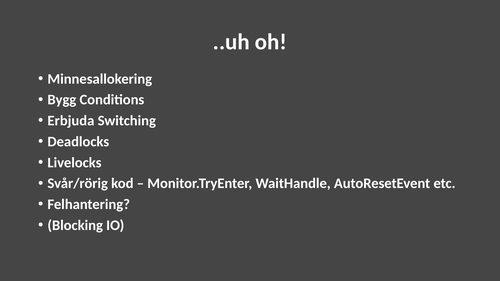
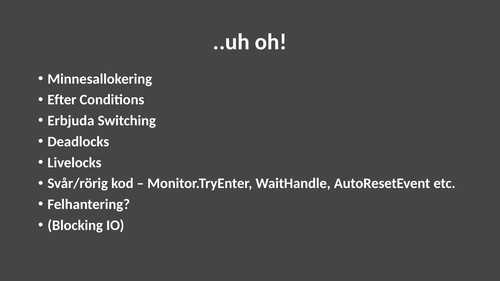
Bygg: Bygg -> Efter (62, 100)
